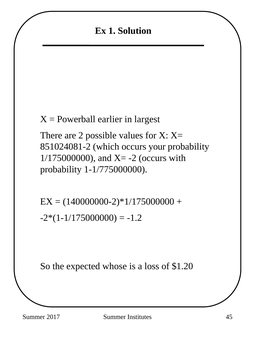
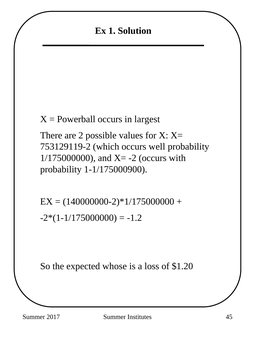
Powerball earlier: earlier -> occurs (110, 119)
851024081-2: 851024081-2 -> 753129119-2 (65, 146)
your: your -> well (157, 146)
1-1/775000000: 1-1/775000000 -> 1-1/175000900 (116, 169)
